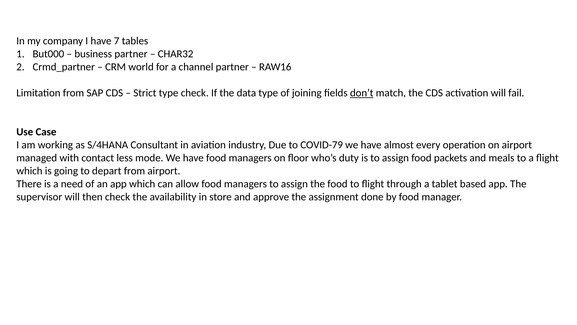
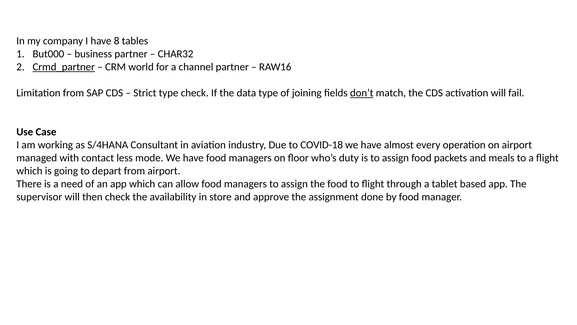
7: 7 -> 8 (117, 41)
Crmd_partner underline: none -> present (64, 67)
COVID-79: COVID-79 -> COVID-18 (322, 145)
